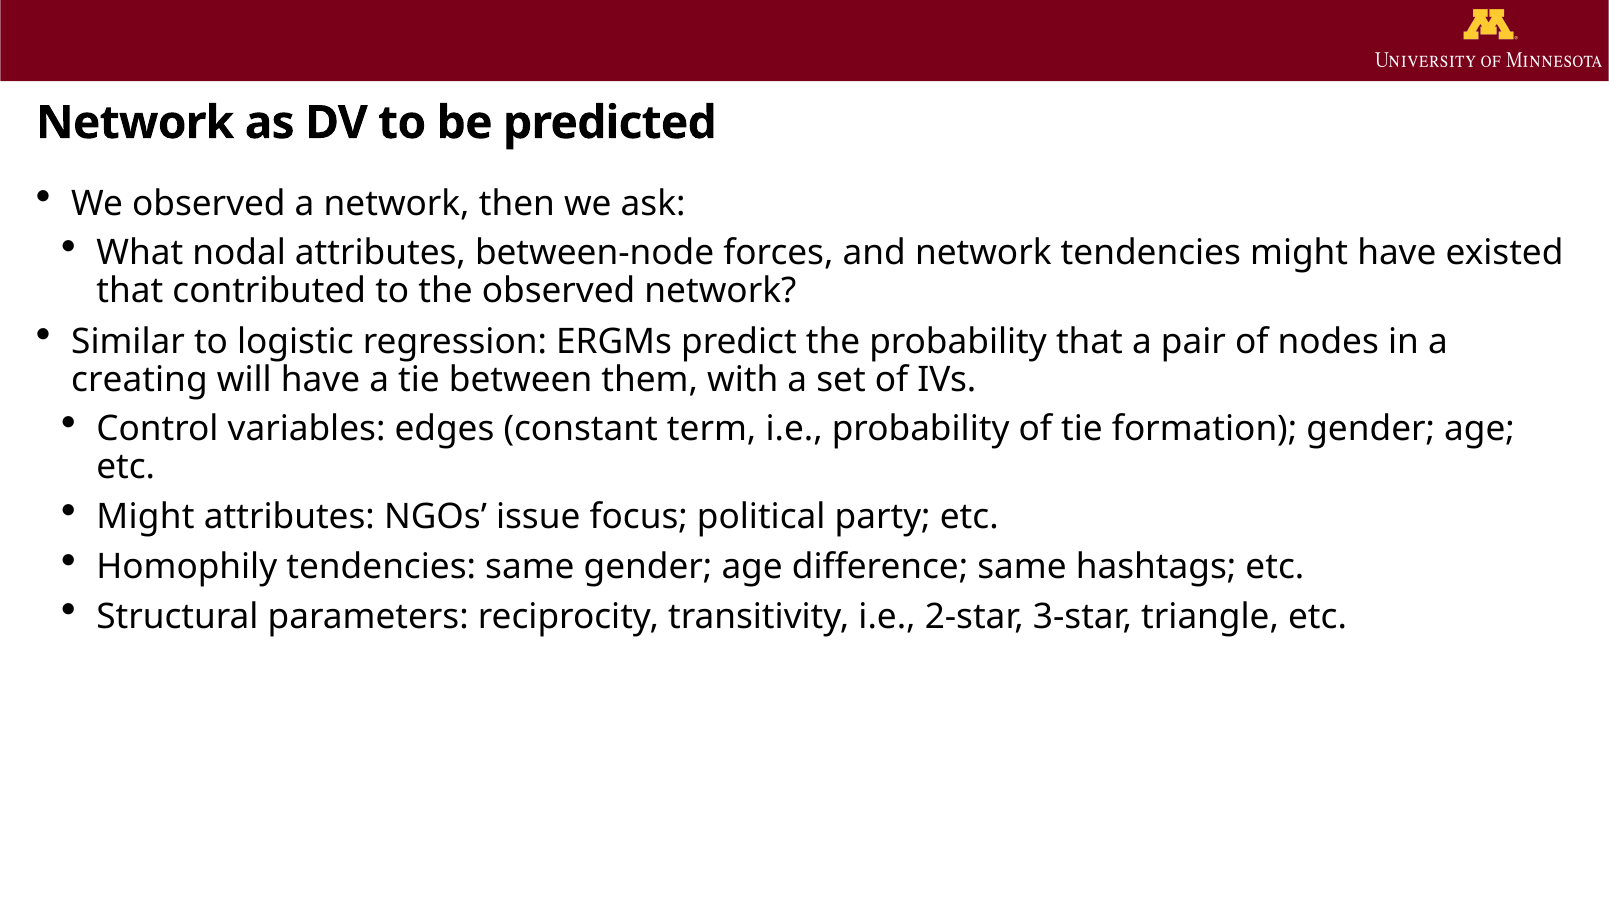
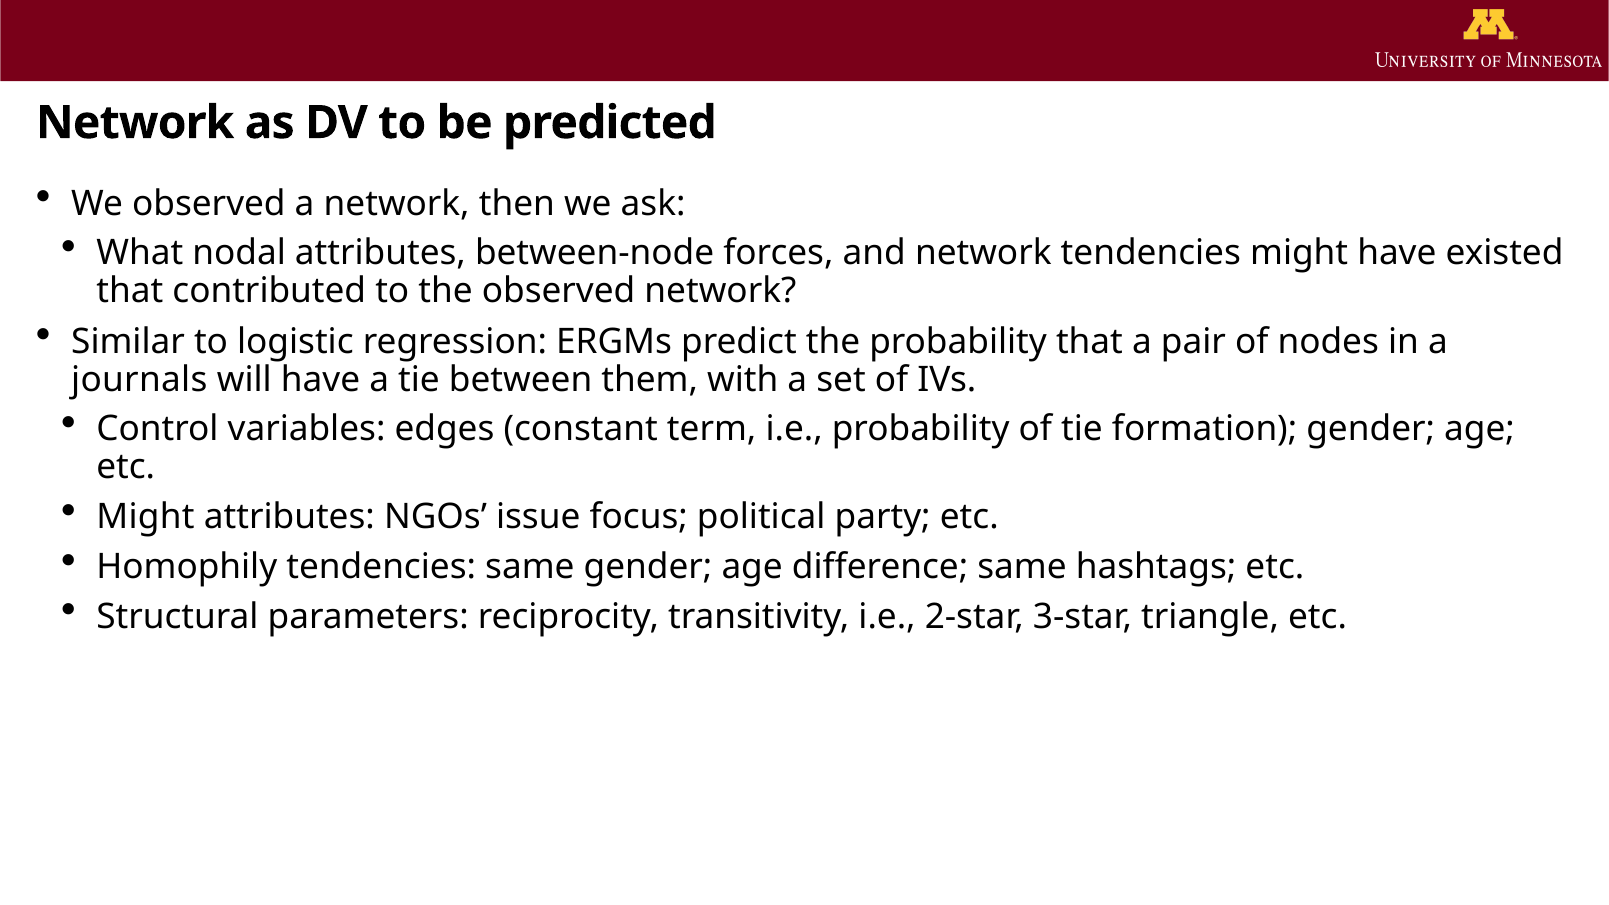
creating: creating -> journals (139, 380)
